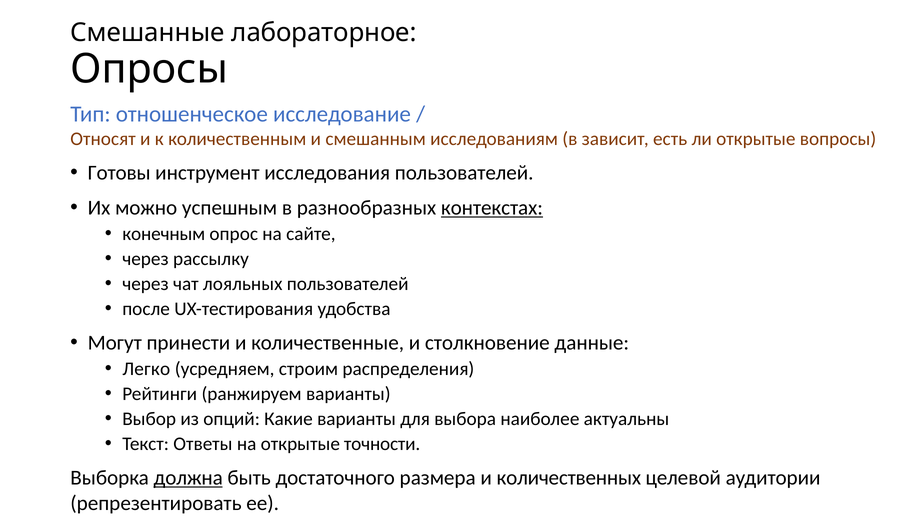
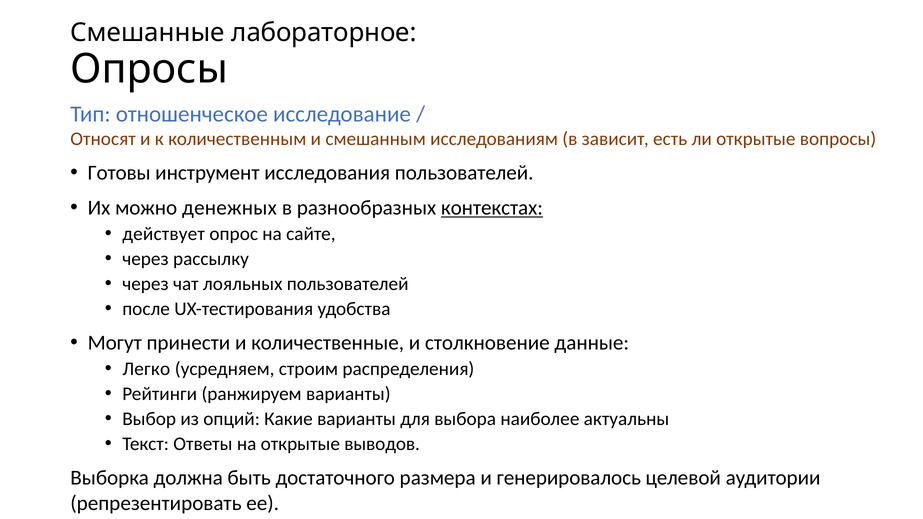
успешным: успешным -> денежных (229, 208)
конечным: конечным -> действует (164, 234)
точности: точности -> выводов (382, 444)
должна underline: present -> none (188, 478)
количественных: количественных -> генерировалось (569, 478)
